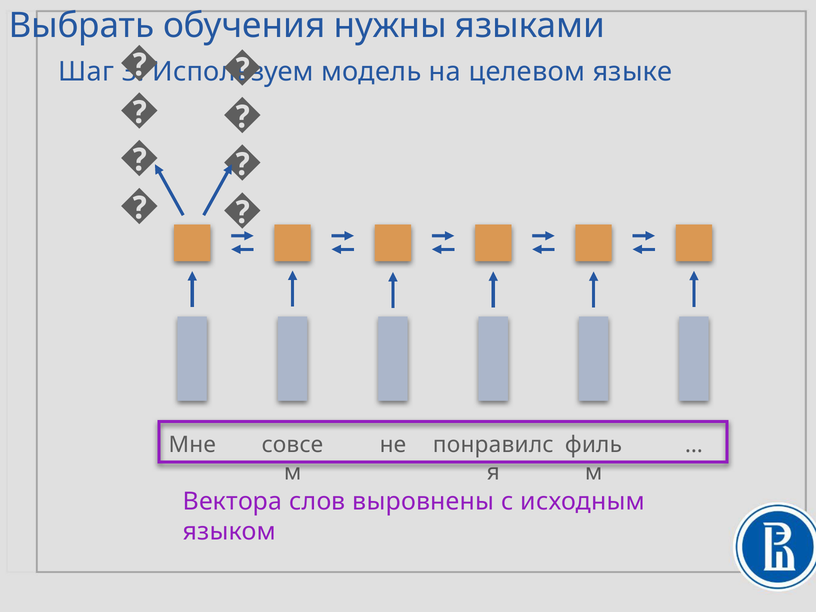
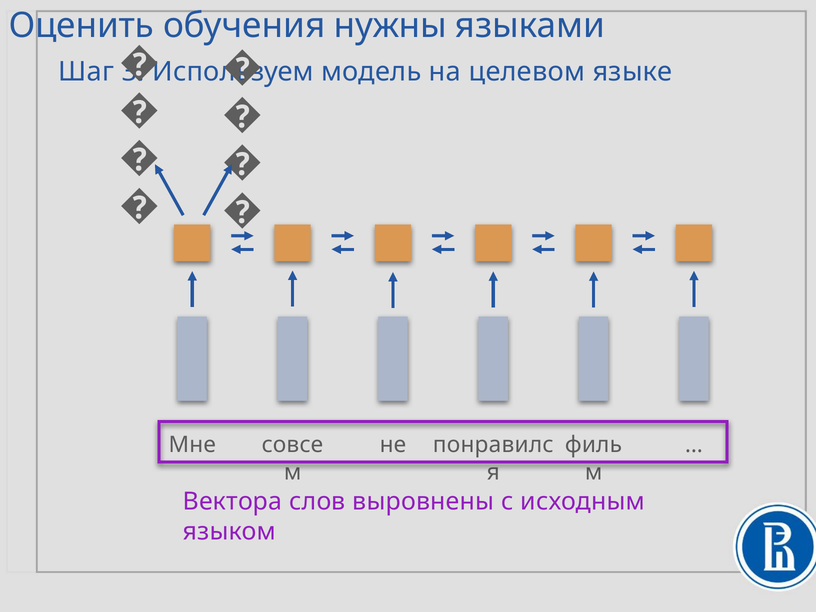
Выбрать: Выбрать -> Оценить (81, 26)
